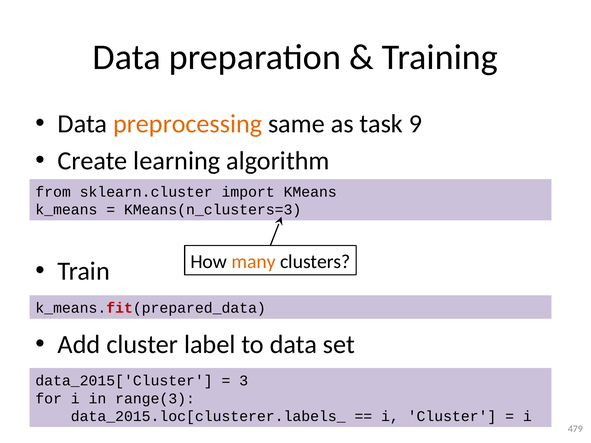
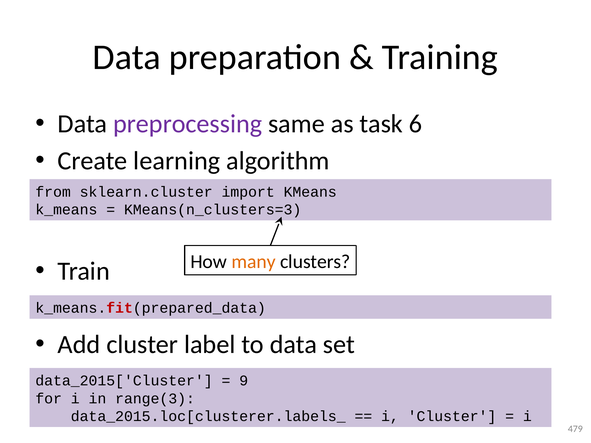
preprocessing colour: orange -> purple (188, 124)
9: 9 -> 6 (415, 124)
3: 3 -> 9 (244, 381)
